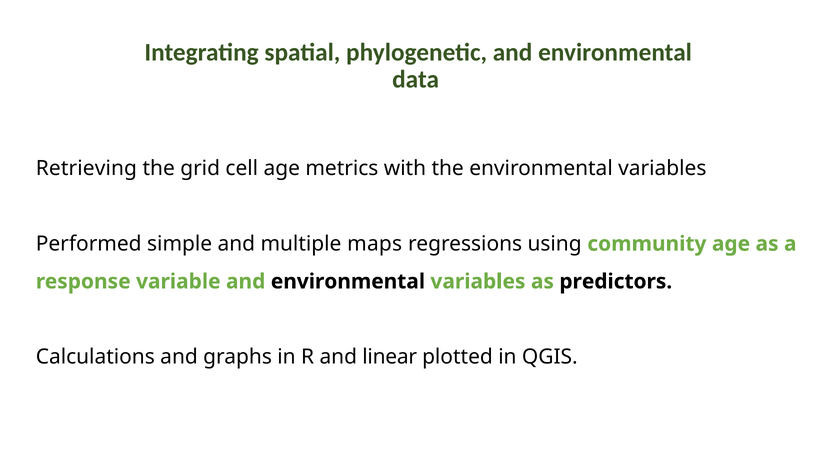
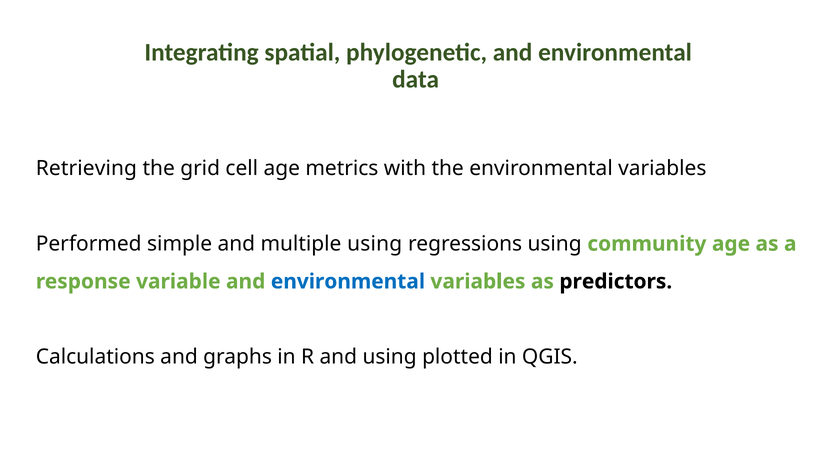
multiple maps: maps -> using (375, 244)
environmental colour: black -> blue (348, 281)
and linear: linear -> using (390, 357)
